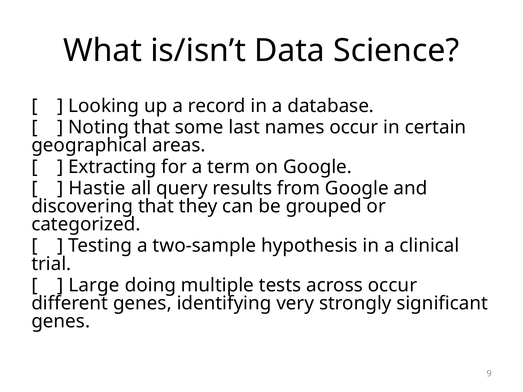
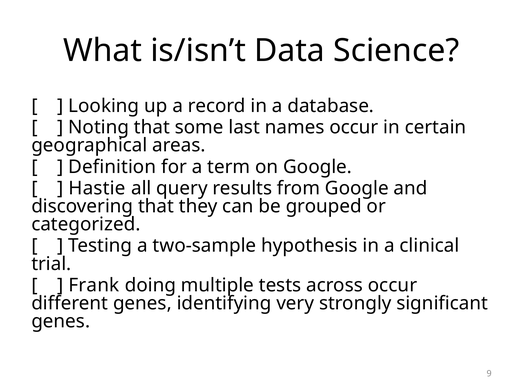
Extracting: Extracting -> Definition (112, 167)
Large: Large -> Frank (94, 285)
